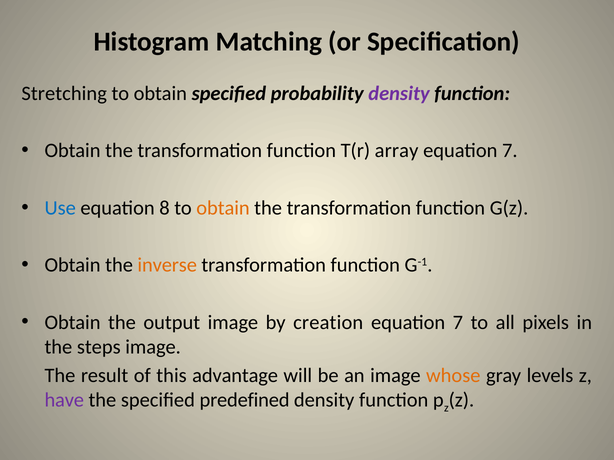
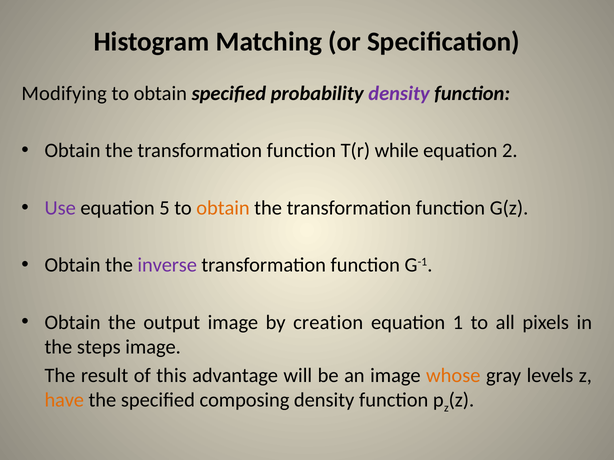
Stretching: Stretching -> Modifying (64, 94)
array: array -> while (397, 151)
7: 7 -> 2 (510, 151)
Use colour: blue -> purple (60, 208)
8: 8 -> 5 (165, 208)
inverse colour: orange -> purple (167, 265)
7: 7 -> 1 (458, 323)
have colour: purple -> orange (64, 400)
predefined: predefined -> composing (244, 400)
